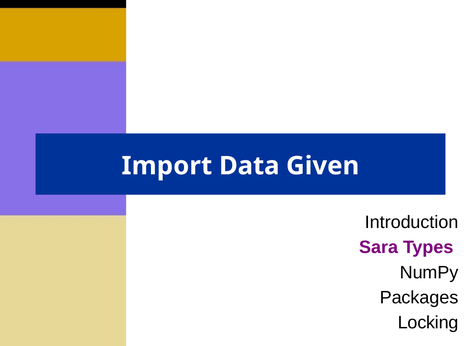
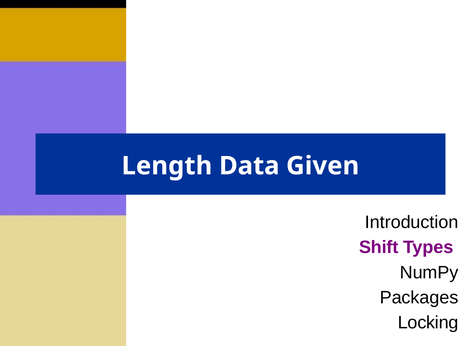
Import: Import -> Length (167, 166)
Sara: Sara -> Shift (379, 247)
